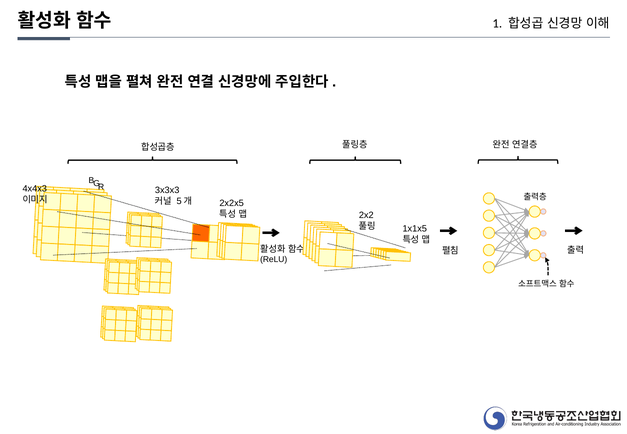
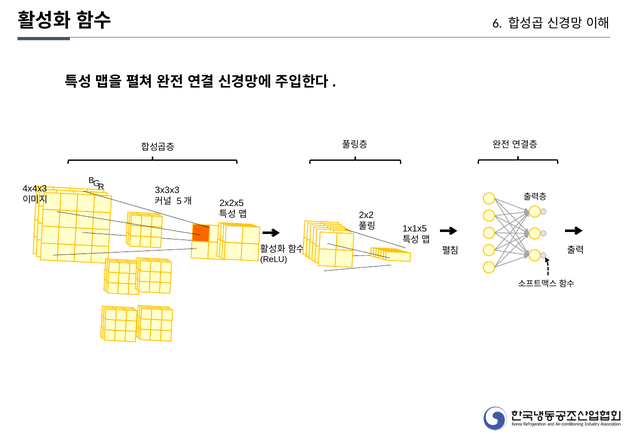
1: 1 -> 6 (497, 24)
